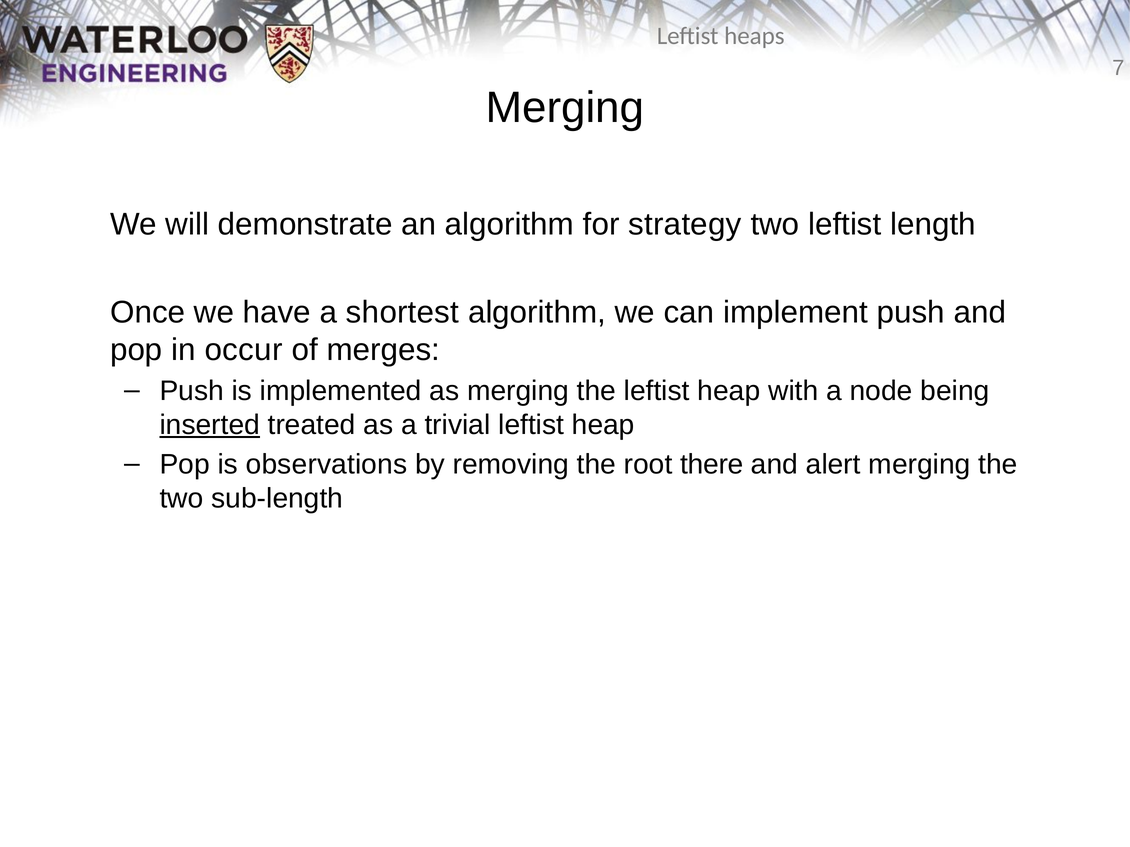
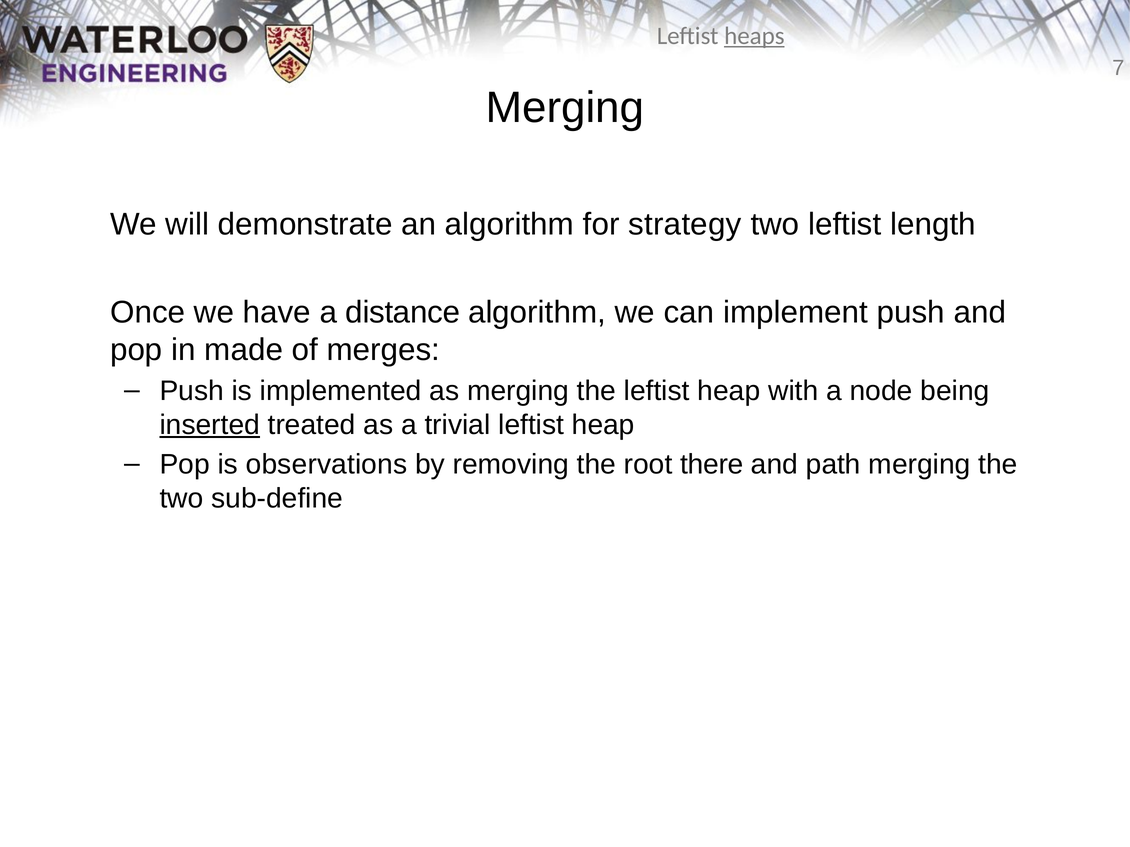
heaps underline: none -> present (754, 36)
shortest: shortest -> distance (403, 312)
occur: occur -> made (244, 350)
alert: alert -> path (833, 465)
sub-length: sub-length -> sub-define (277, 499)
